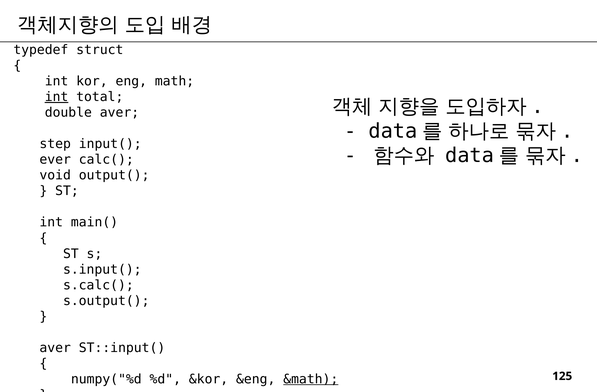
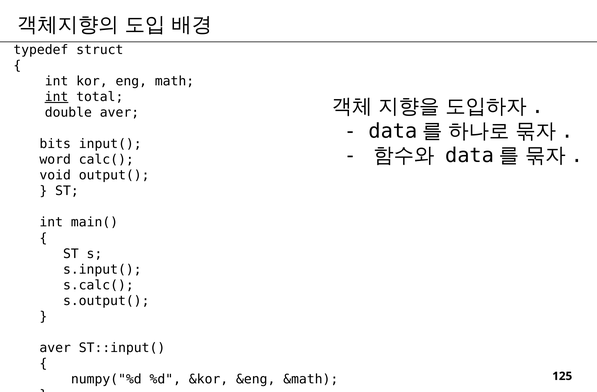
step: step -> bits (55, 144)
ever: ever -> word (55, 160)
&math underline: present -> none (311, 379)
